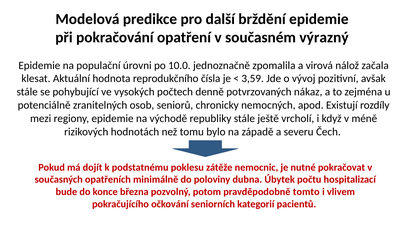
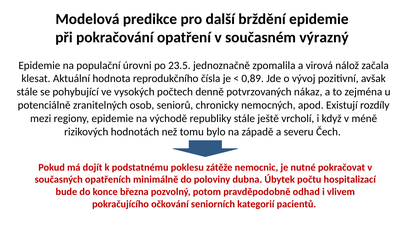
10.0: 10.0 -> 23.5 (179, 65)
3,59: 3,59 -> 0,89 (253, 78)
tomto: tomto -> odhad (306, 191)
